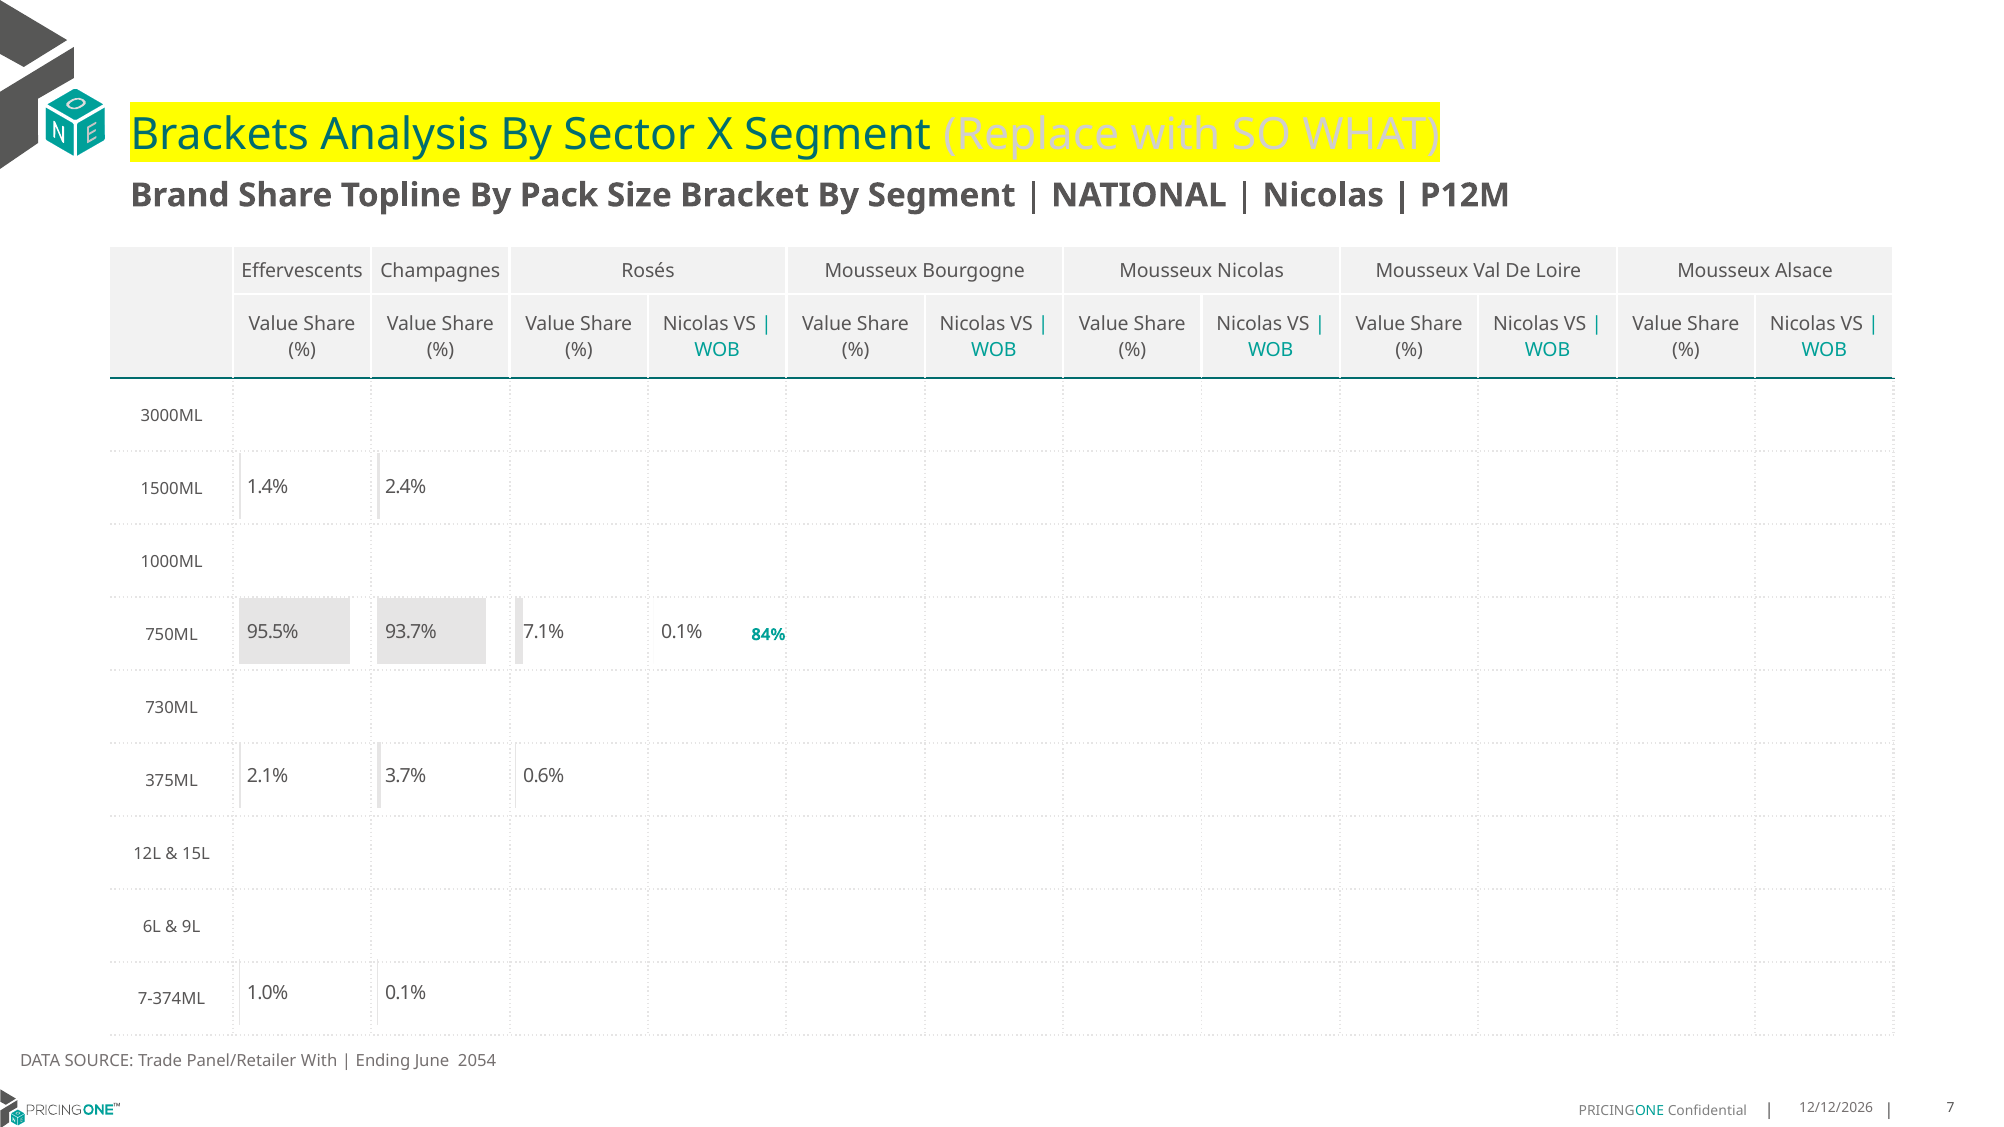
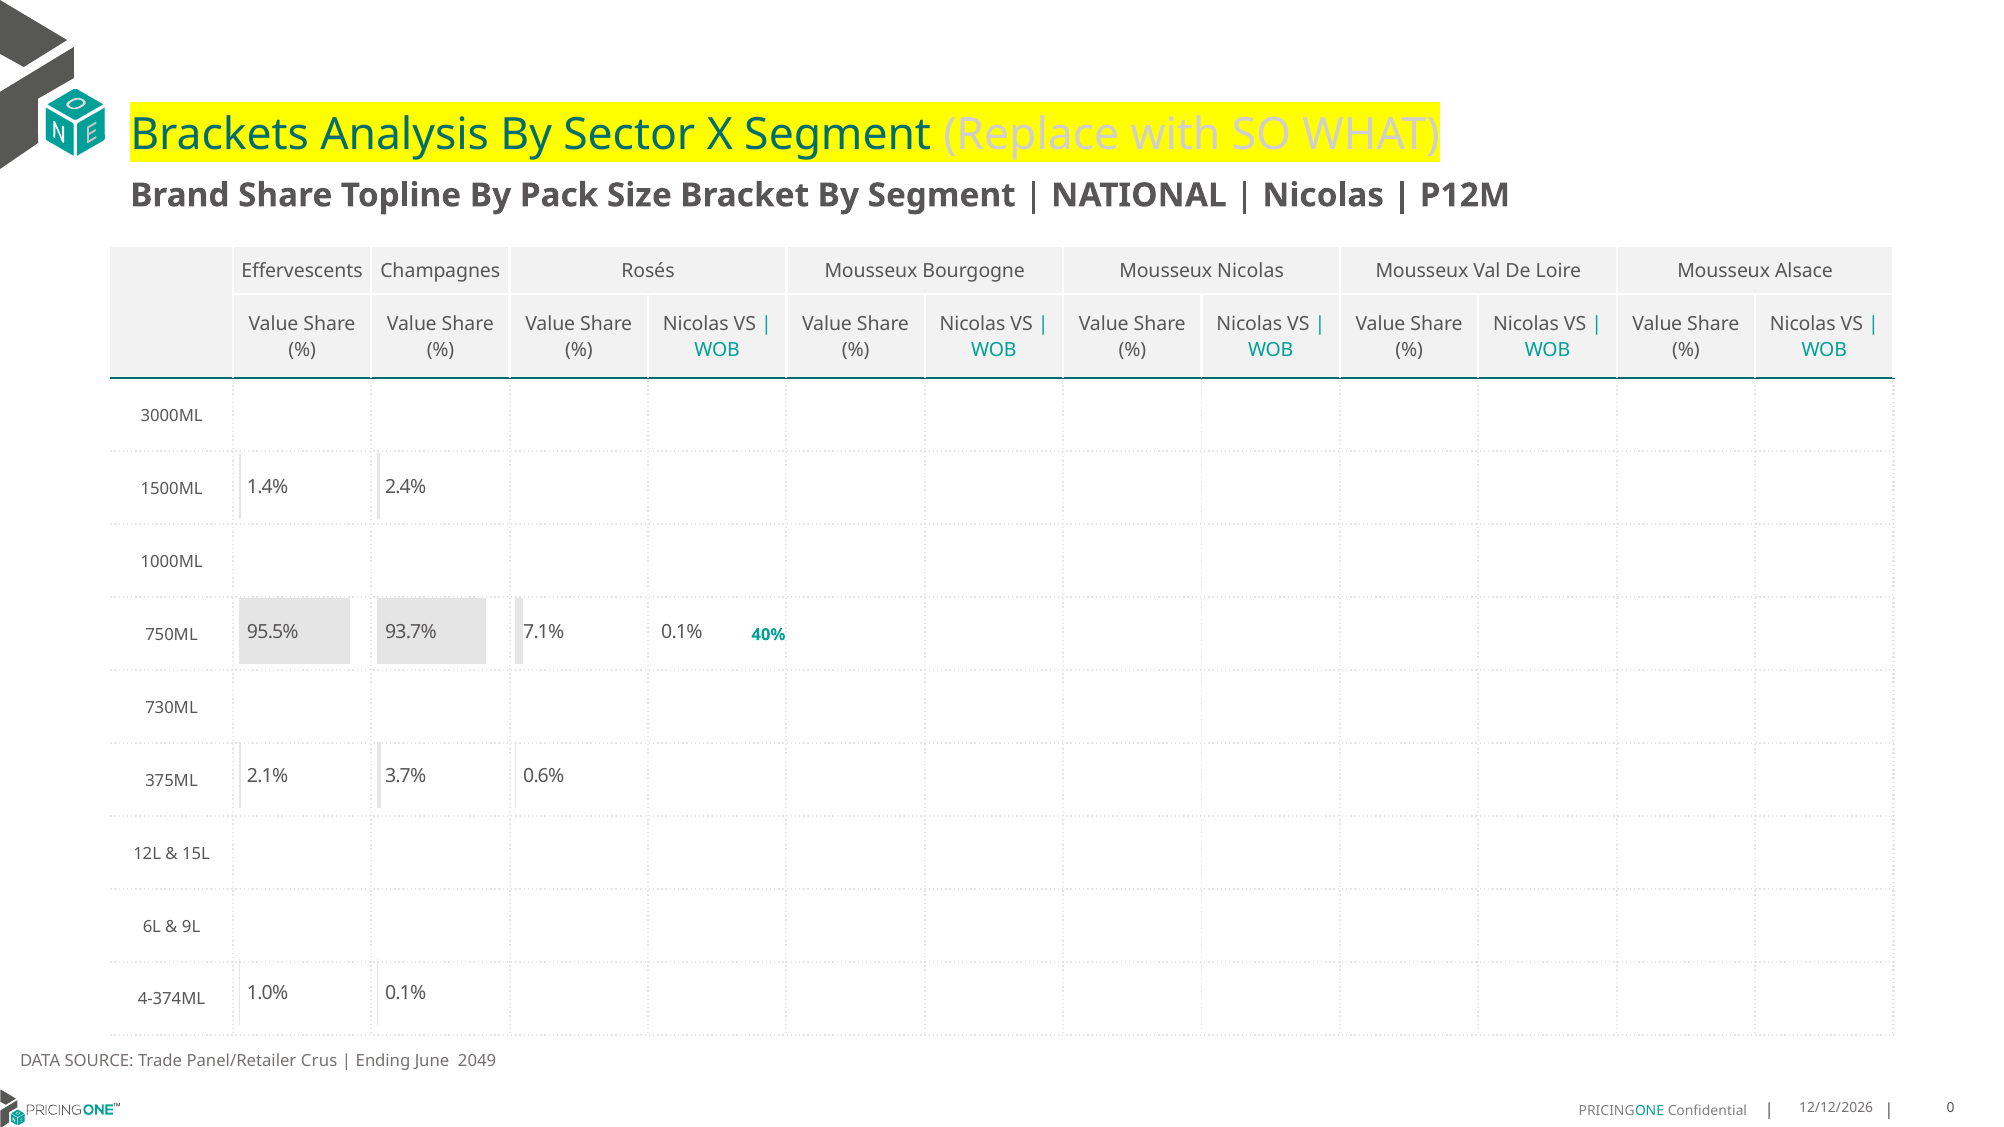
84%: 84% -> 40% (768, 635)
7-374ML: 7-374ML -> 4-374ML (171, 1000)
Panel/Retailer With: With -> Crus (319, 1062)
2054: 2054 -> 2049 (477, 1062)
7: 7 -> 0 (1951, 1108)
